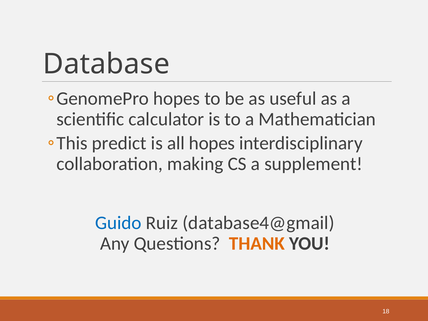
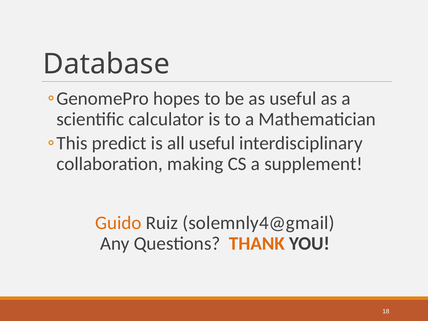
all hopes: hopes -> useful (212, 143)
Guido colour: blue -> orange (118, 223)
database4@gmail: database4@gmail -> solemnly4@gmail (258, 223)
